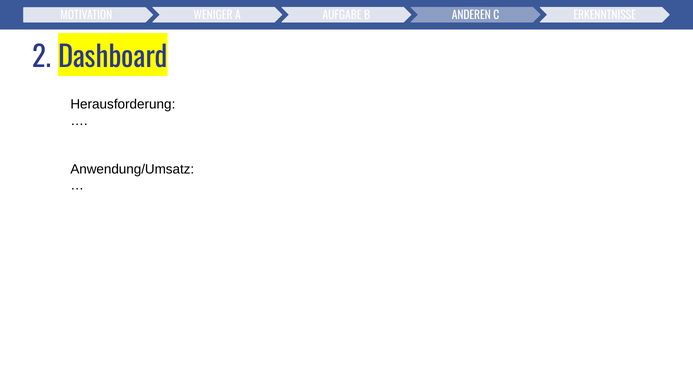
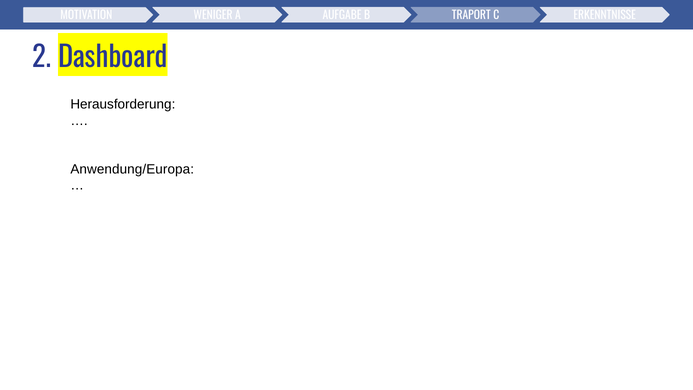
ANDEREN: ANDEREN -> TRAPORT (471, 15)
Anwendung/Umsatz: Anwendung/Umsatz -> Anwendung/Europa (132, 169)
